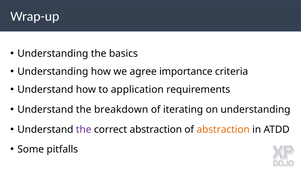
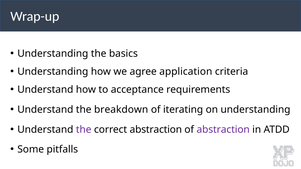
importance: importance -> application (186, 72)
application: application -> acceptance (137, 90)
abstraction colour: orange -> purple (223, 130)
